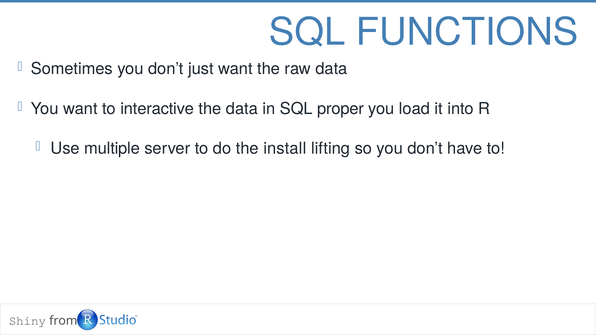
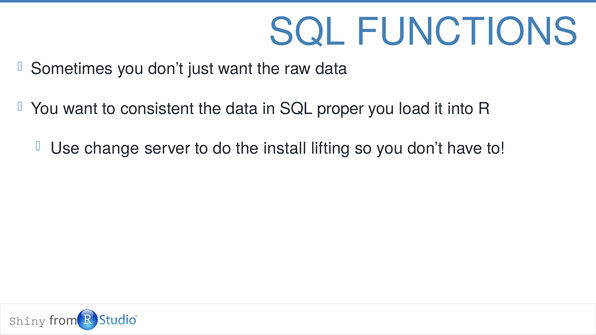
interactive: interactive -> consistent (157, 109)
multiple: multiple -> change (112, 149)
